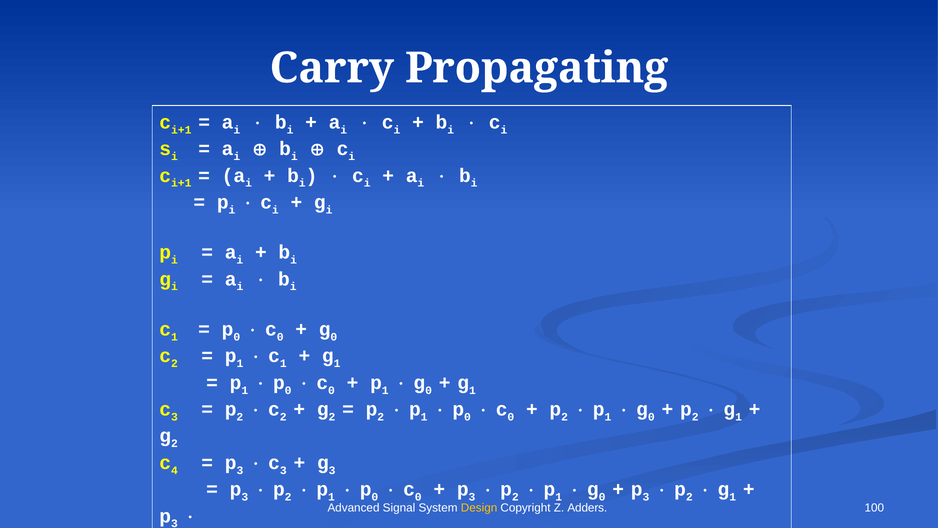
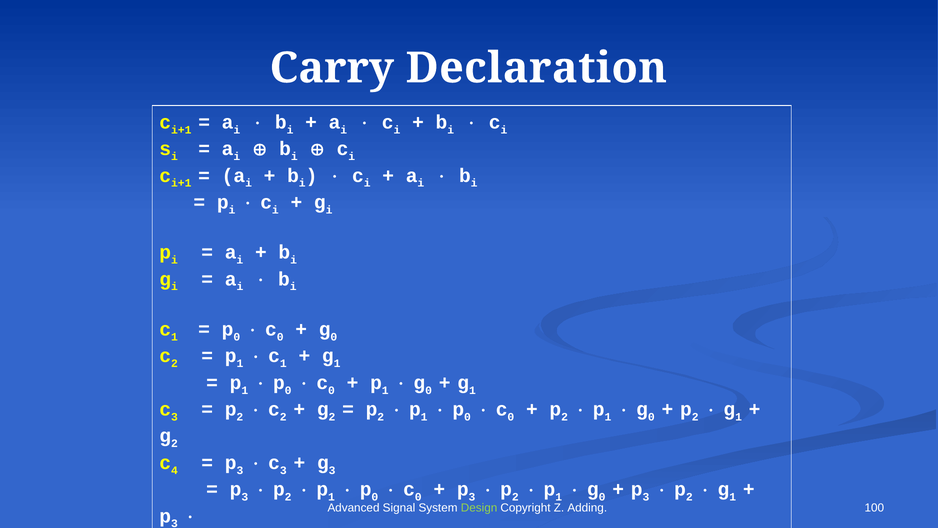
Propagating: Propagating -> Declaration (536, 68)
Design colour: yellow -> light green (479, 508)
Adders: Adders -> Adding (587, 508)
